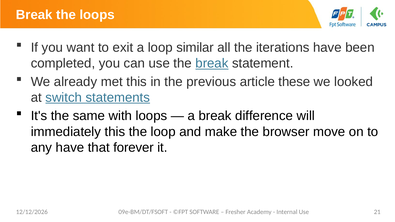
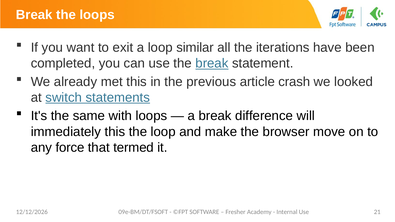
these: these -> crash (294, 82)
any have: have -> force (70, 148)
forever: forever -> termed (134, 148)
